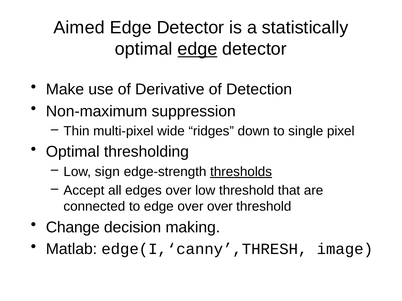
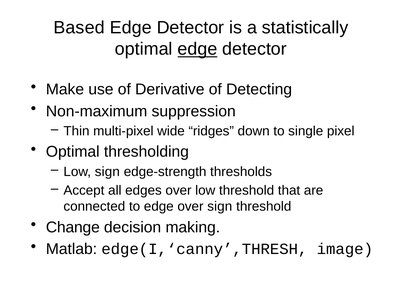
Aimed: Aimed -> Based (79, 28)
Detection: Detection -> Detecting (259, 90)
thresholds underline: present -> none (241, 172)
over over: over -> sign (220, 207)
